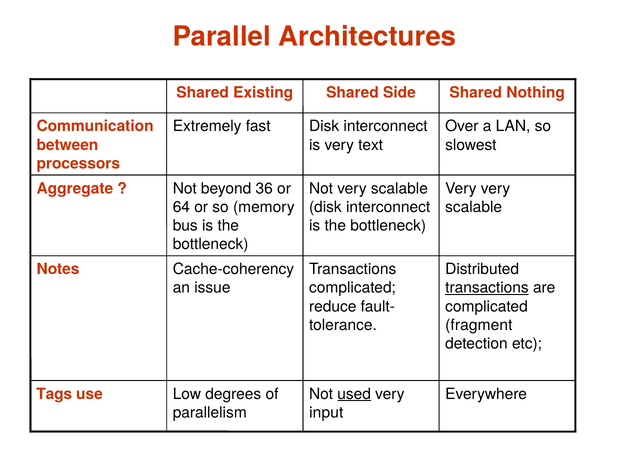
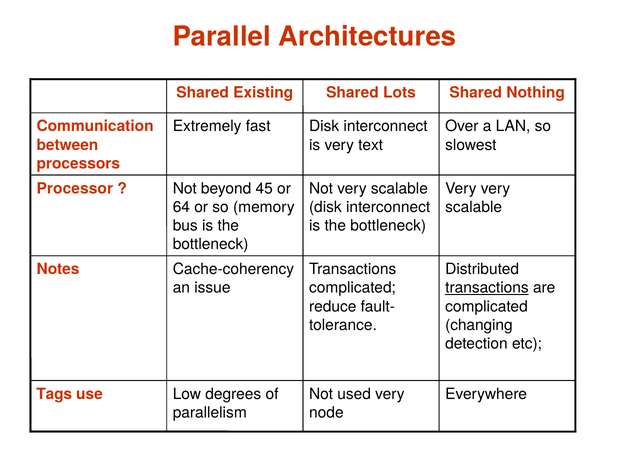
Side: Side -> Lots (399, 93)
36: 36 -> 45 (264, 188)
Aggregate: Aggregate -> Processor (75, 188)
fragment: fragment -> changing (479, 325)
used underline: present -> none (354, 394)
input: input -> node (326, 412)
